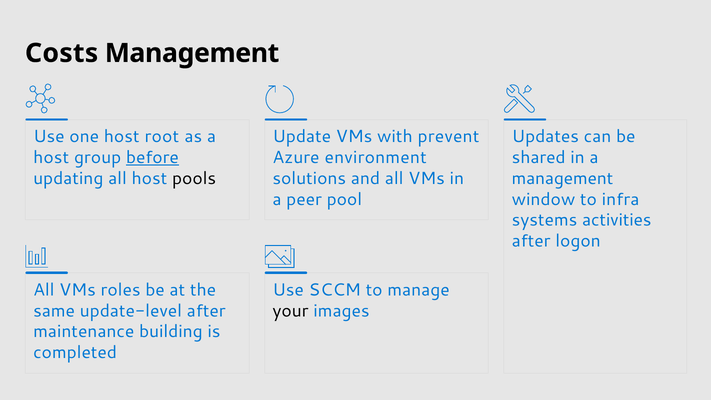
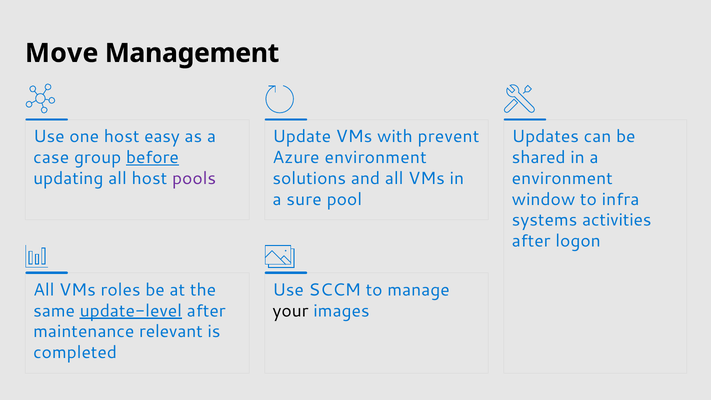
Costs: Costs -> Move (62, 53)
root: root -> easy (162, 136)
host: host -> case (51, 157)
pools colour: black -> purple (194, 178)
management: management -> environment (562, 178)
peer: peer -> sure (304, 199)
update-level underline: none -> present (131, 311)
building: building -> relevant (171, 332)
